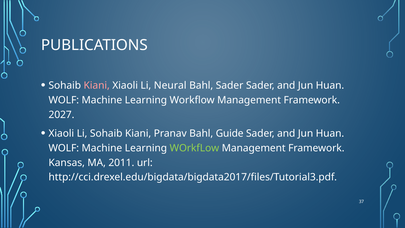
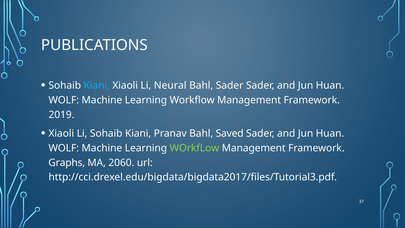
Kiani colour: pink -> light blue (97, 85)
2027: 2027 -> 2019 (61, 115)
Guide: Guide -> Saved (230, 133)
Kansas: Kansas -> Graphs (67, 163)
2011: 2011 -> 2060 (121, 163)
